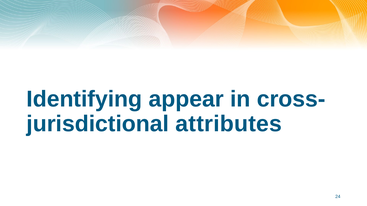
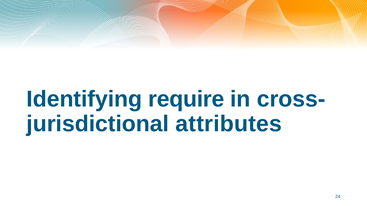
appear: appear -> require (186, 99)
